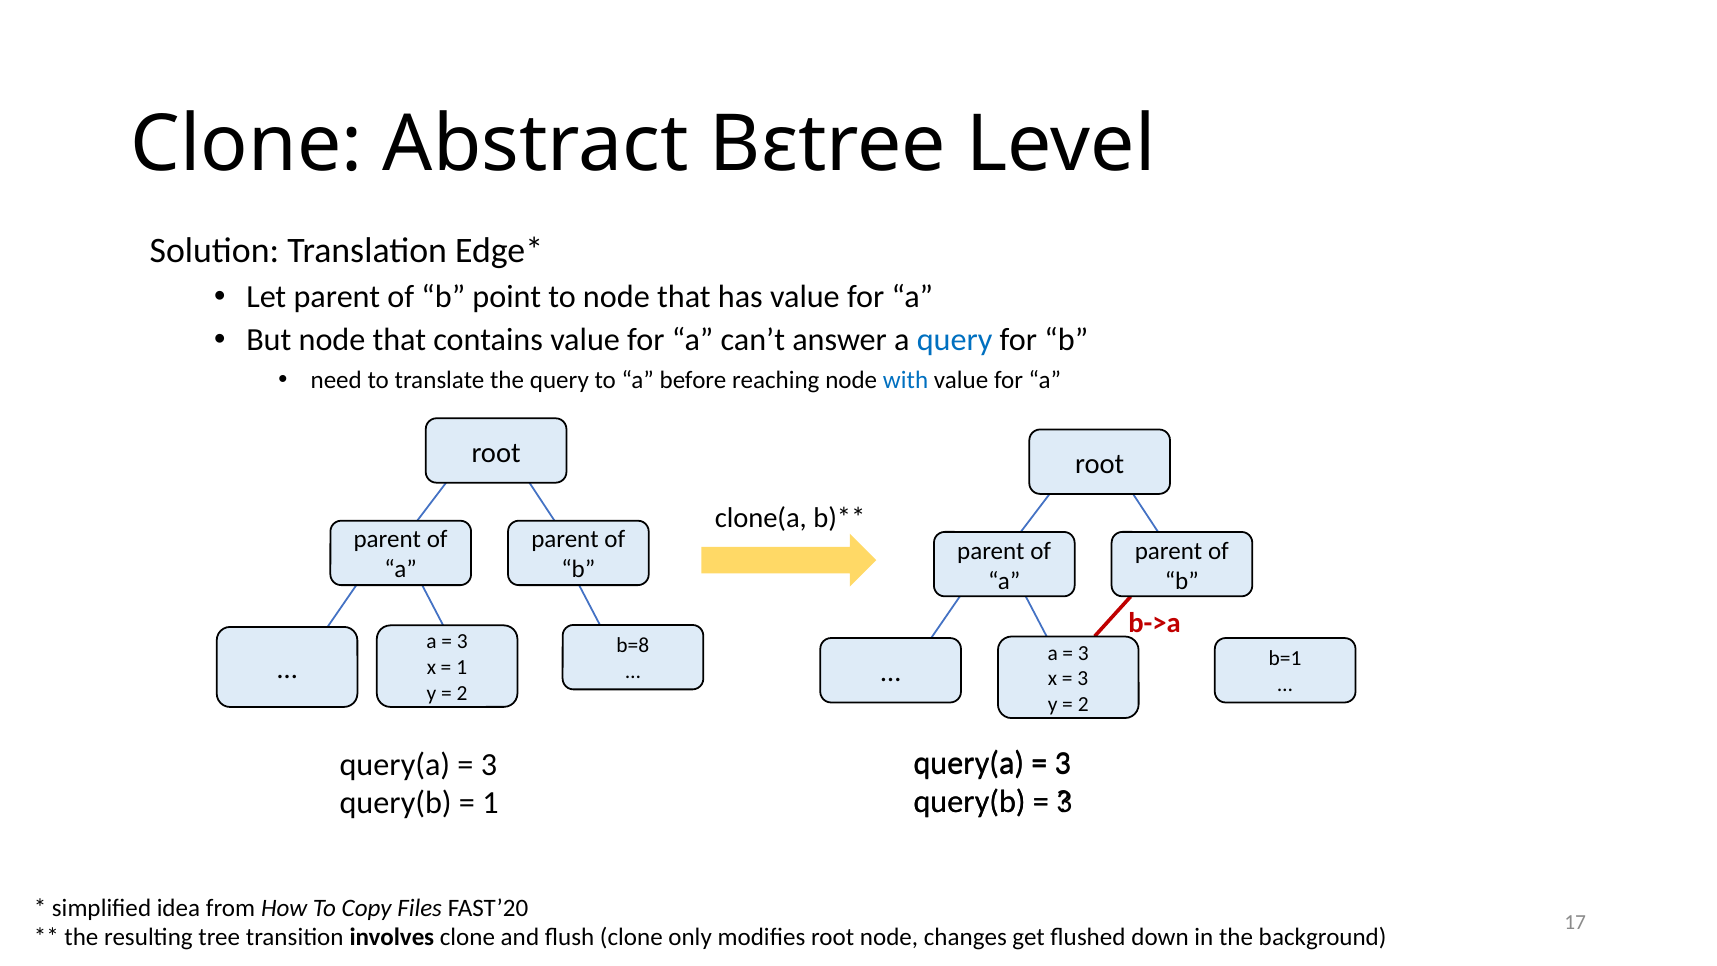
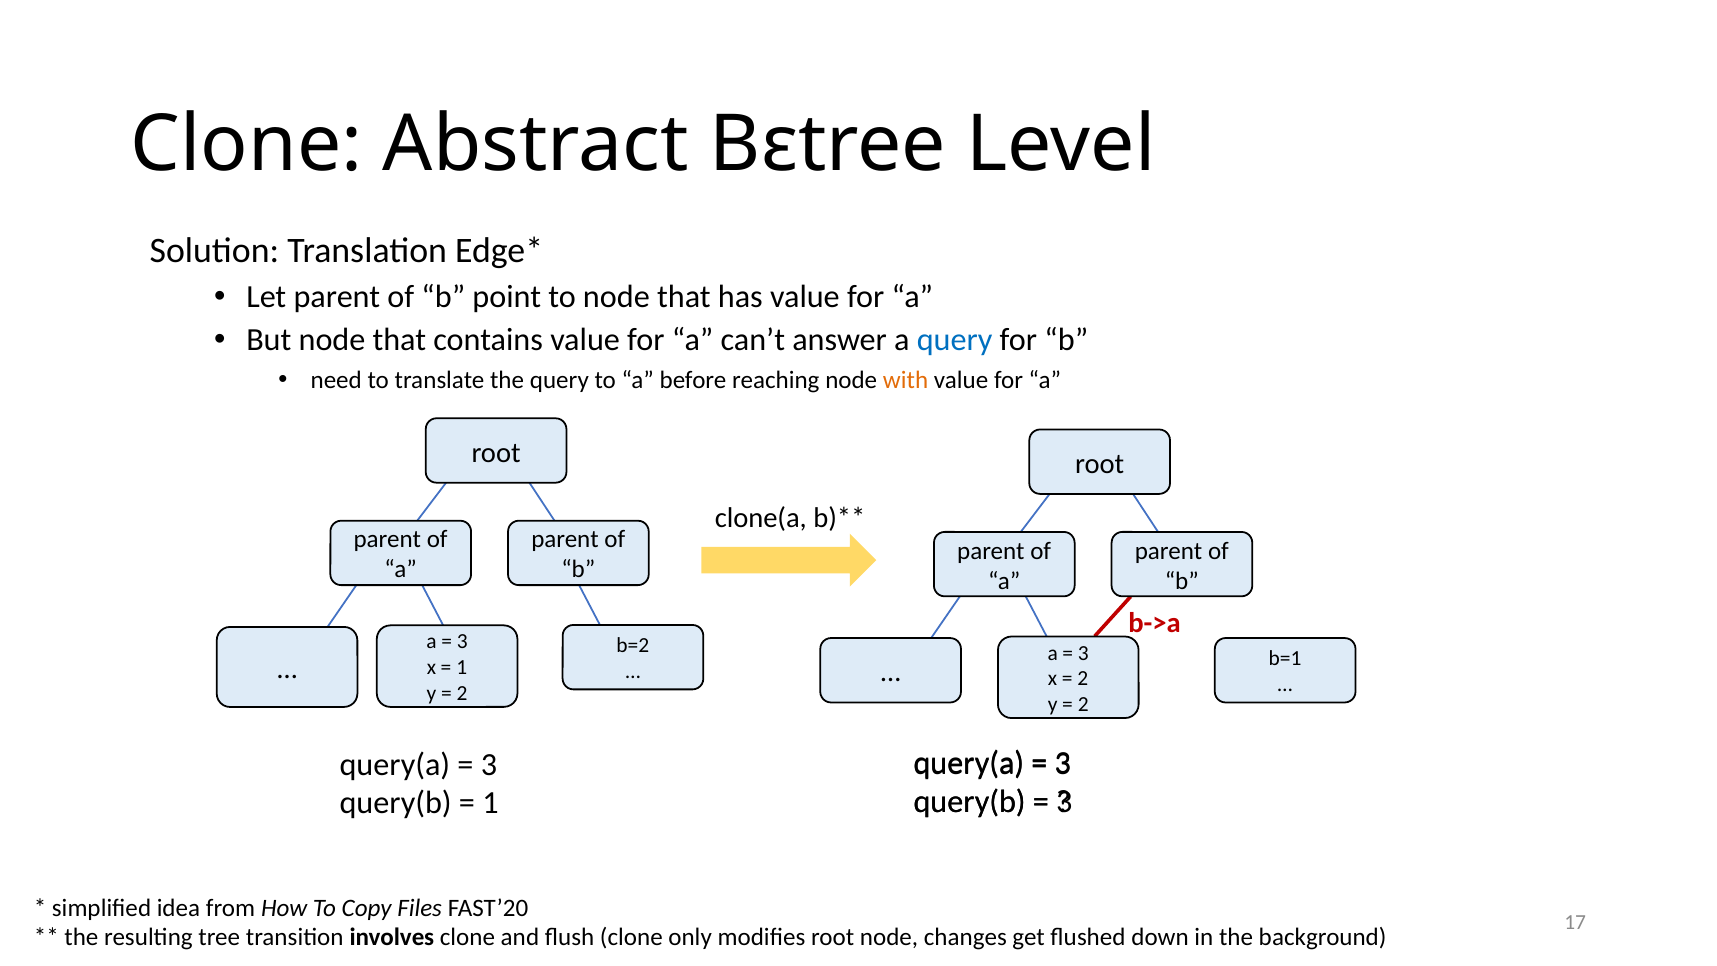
with colour: blue -> orange (906, 380)
b=8: b=8 -> b=2 (633, 646)
3: 3 -> 2 (1083, 679)
